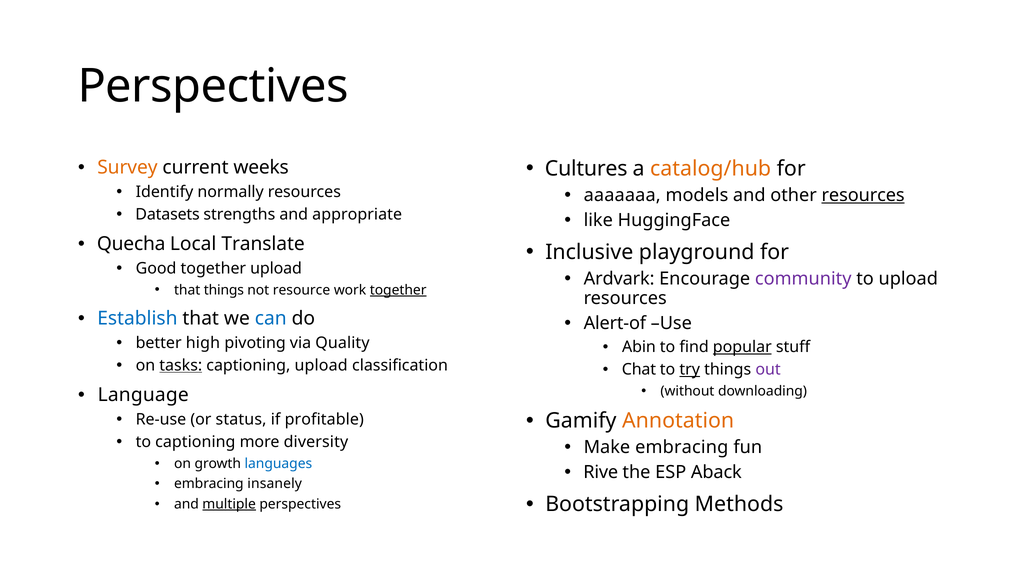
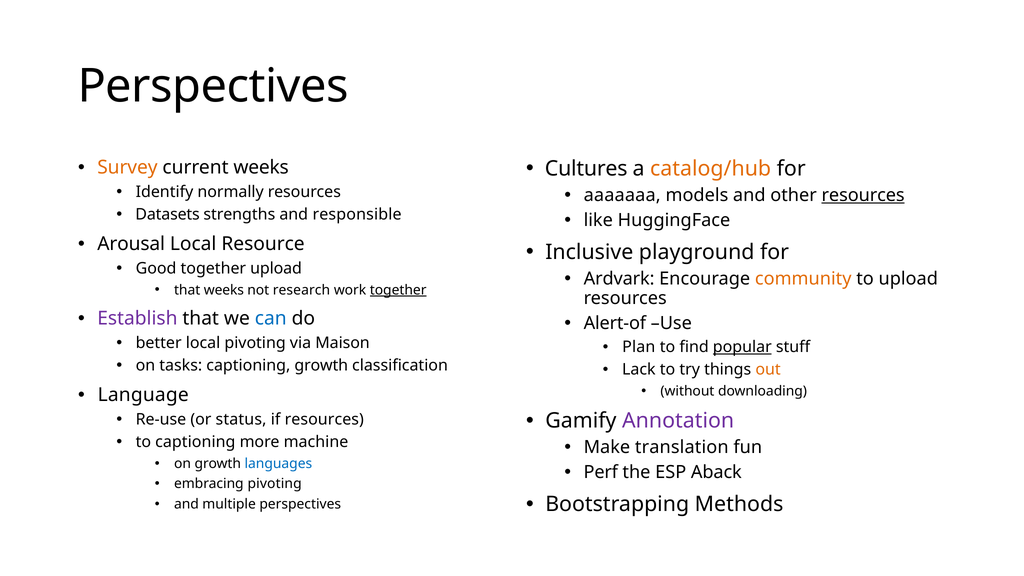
appropriate: appropriate -> responsible (357, 214)
Quecha: Quecha -> Arousal (131, 244)
Translate: Translate -> Resource (263, 244)
community colour: purple -> orange (803, 279)
that things: things -> weeks (224, 290)
resource: resource -> research (301, 290)
Establish colour: blue -> purple (137, 318)
better high: high -> local (203, 343)
Quality: Quality -> Maison (343, 343)
Abin: Abin -> Plan (639, 347)
tasks underline: present -> none (181, 365)
captioning upload: upload -> growth (321, 365)
Chat: Chat -> Lack (639, 370)
try underline: present -> none (690, 370)
out colour: purple -> orange (768, 370)
Annotation colour: orange -> purple (678, 421)
if profitable: profitable -> resources (324, 419)
diversity: diversity -> machine (316, 442)
Make embracing: embracing -> translation (682, 447)
Rive: Rive -> Perf (601, 472)
embracing insanely: insanely -> pivoting (275, 484)
multiple underline: present -> none (229, 504)
